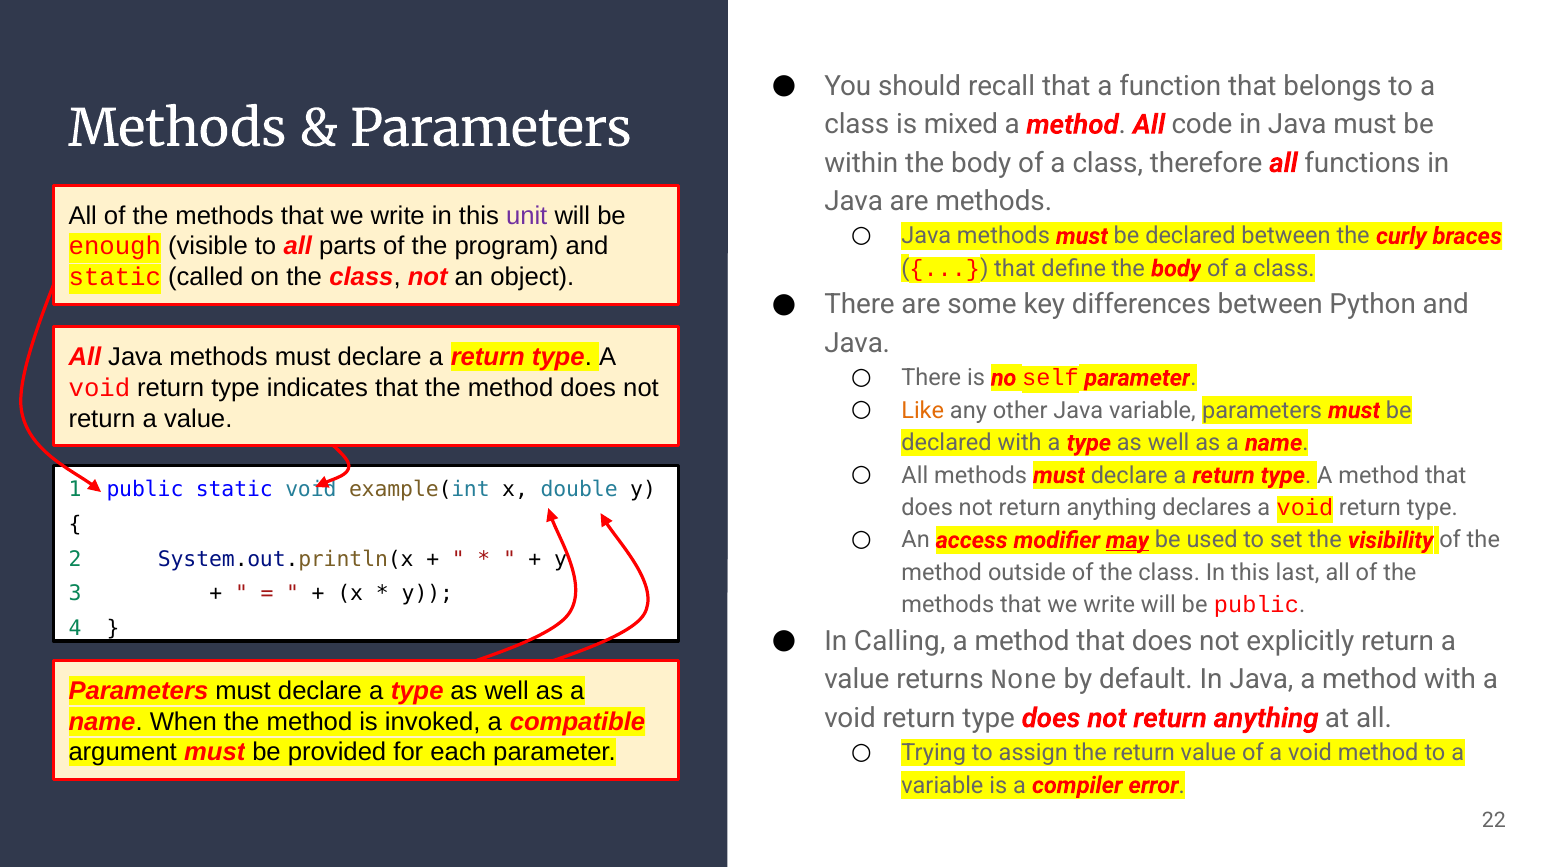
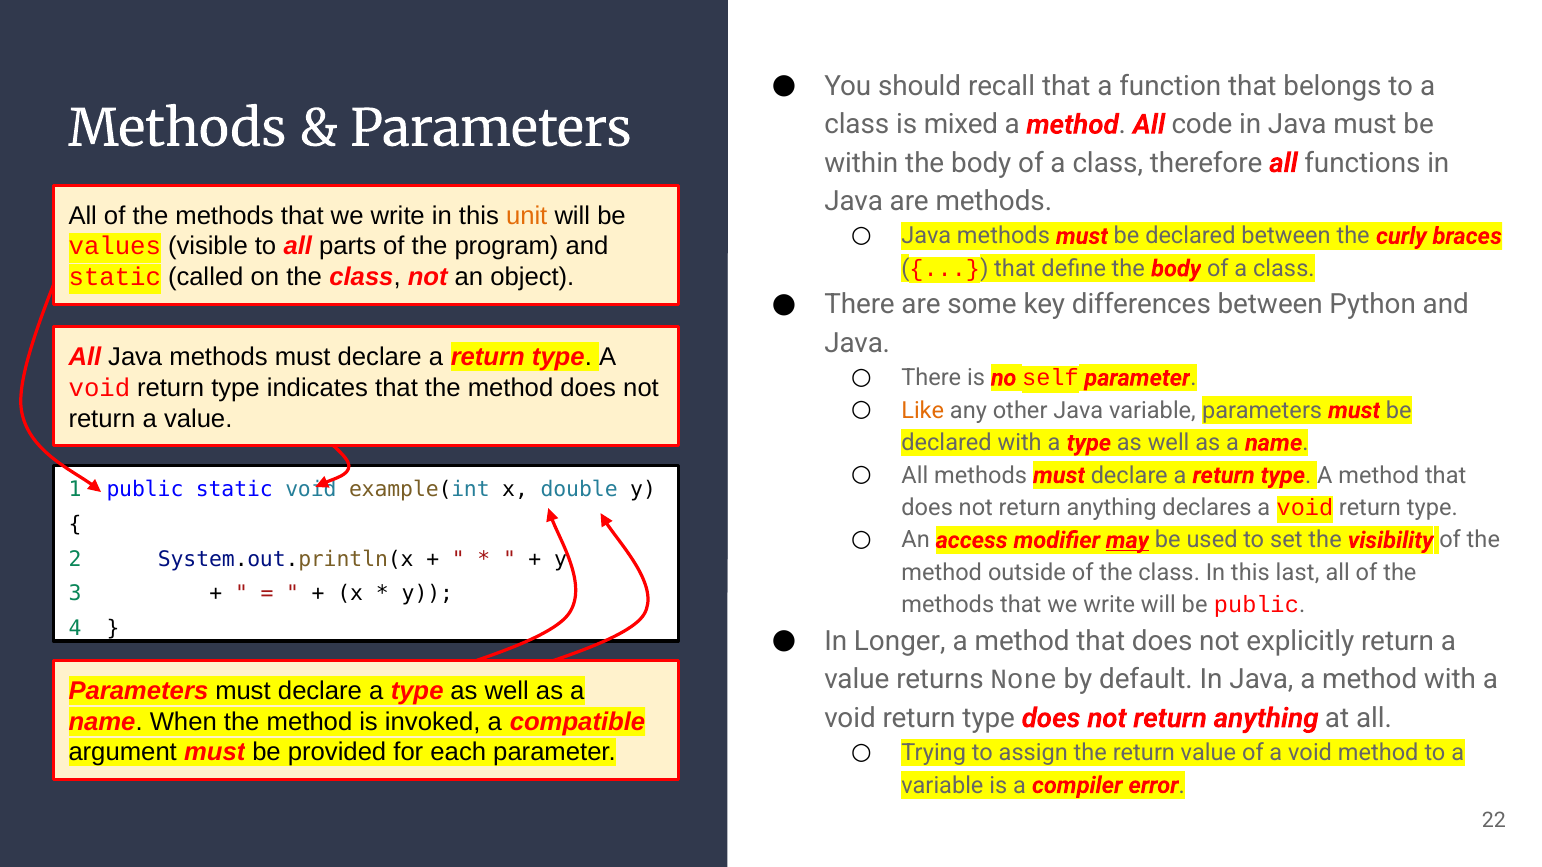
unit colour: purple -> orange (527, 216)
enough: enough -> values (115, 247)
Calling: Calling -> Longer (900, 642)
